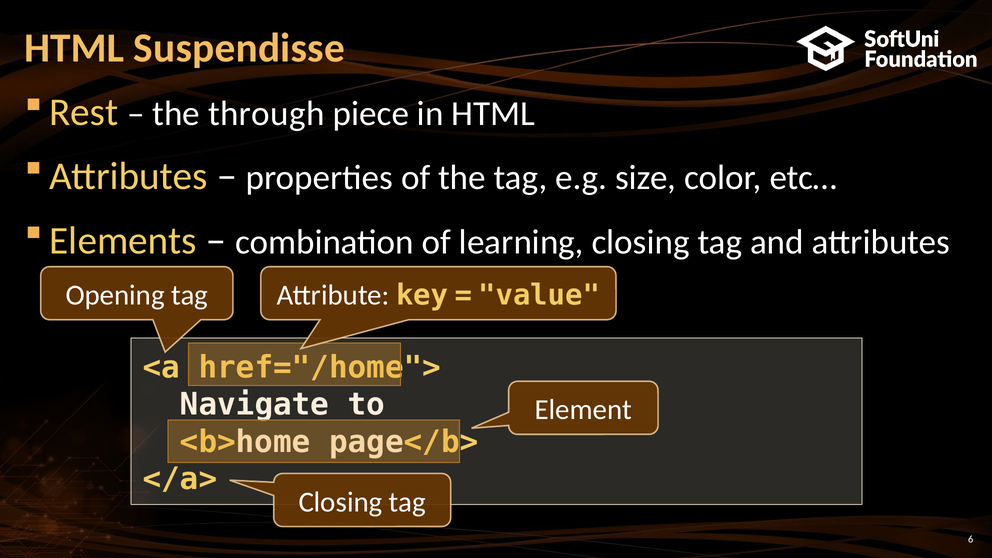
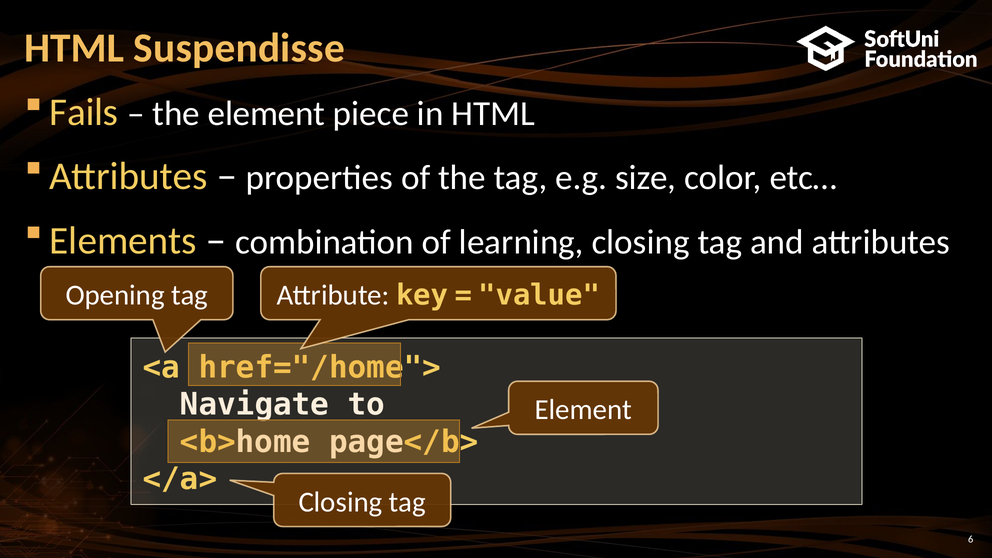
Rest: Rest -> Fails (84, 112)
the through: through -> element (267, 114)
